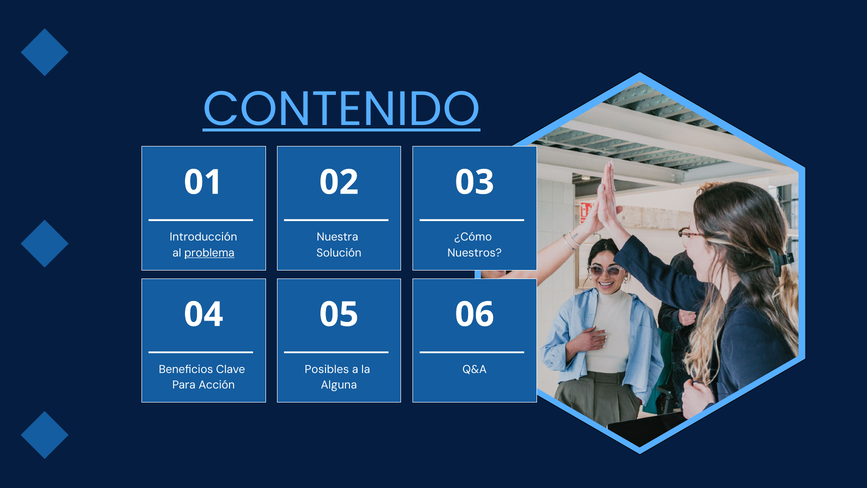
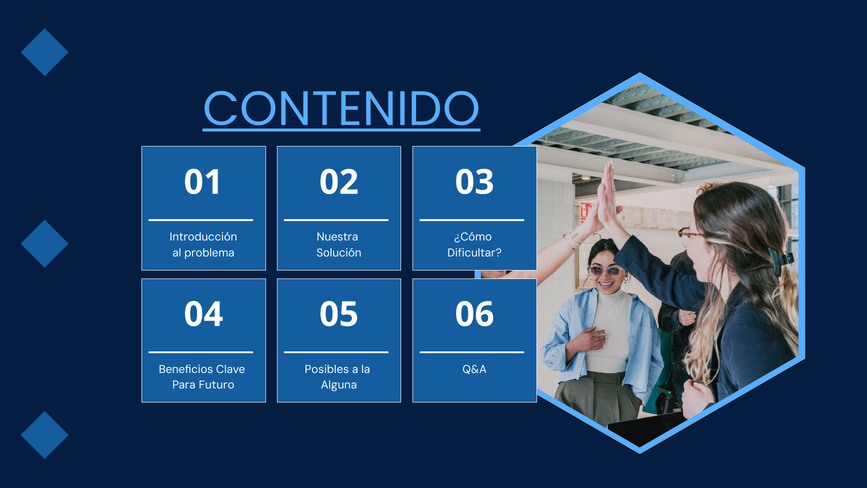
problema underline: present -> none (209, 253)
Nuestros: Nuestros -> Dificultar (475, 253)
Acción: Acción -> Futuro (217, 385)
